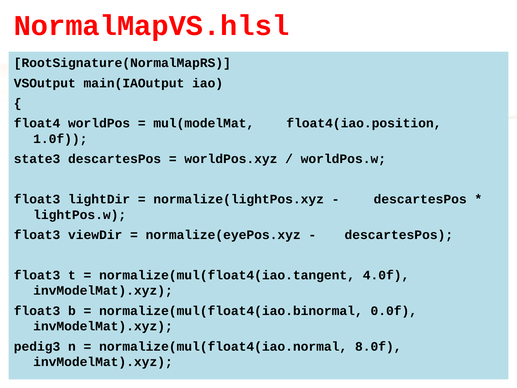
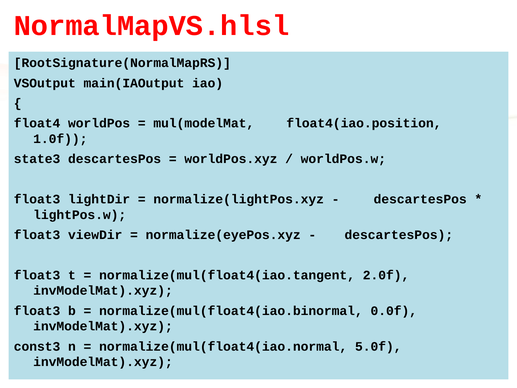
4.0f: 4.0f -> 2.0f (386, 275)
pedig3: pedig3 -> const3 (37, 346)
8.0f: 8.0f -> 5.0f (378, 346)
